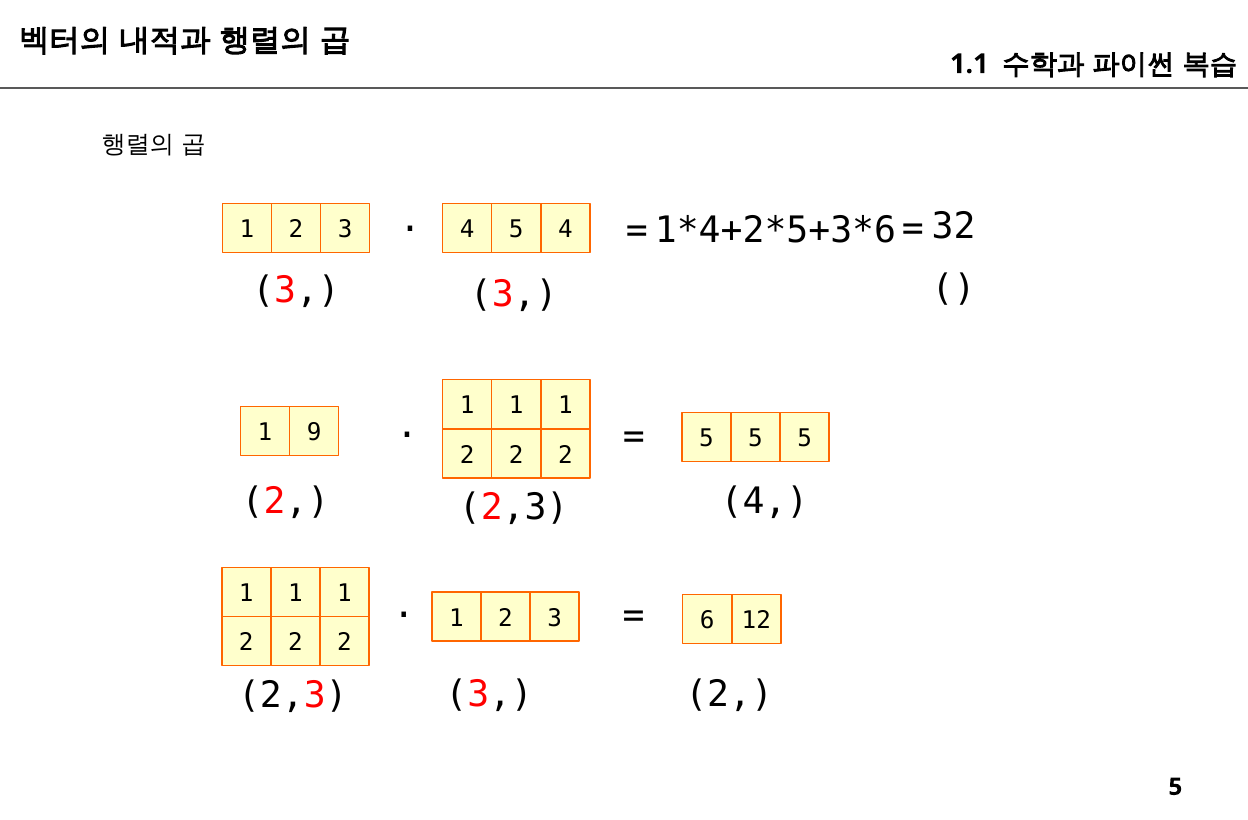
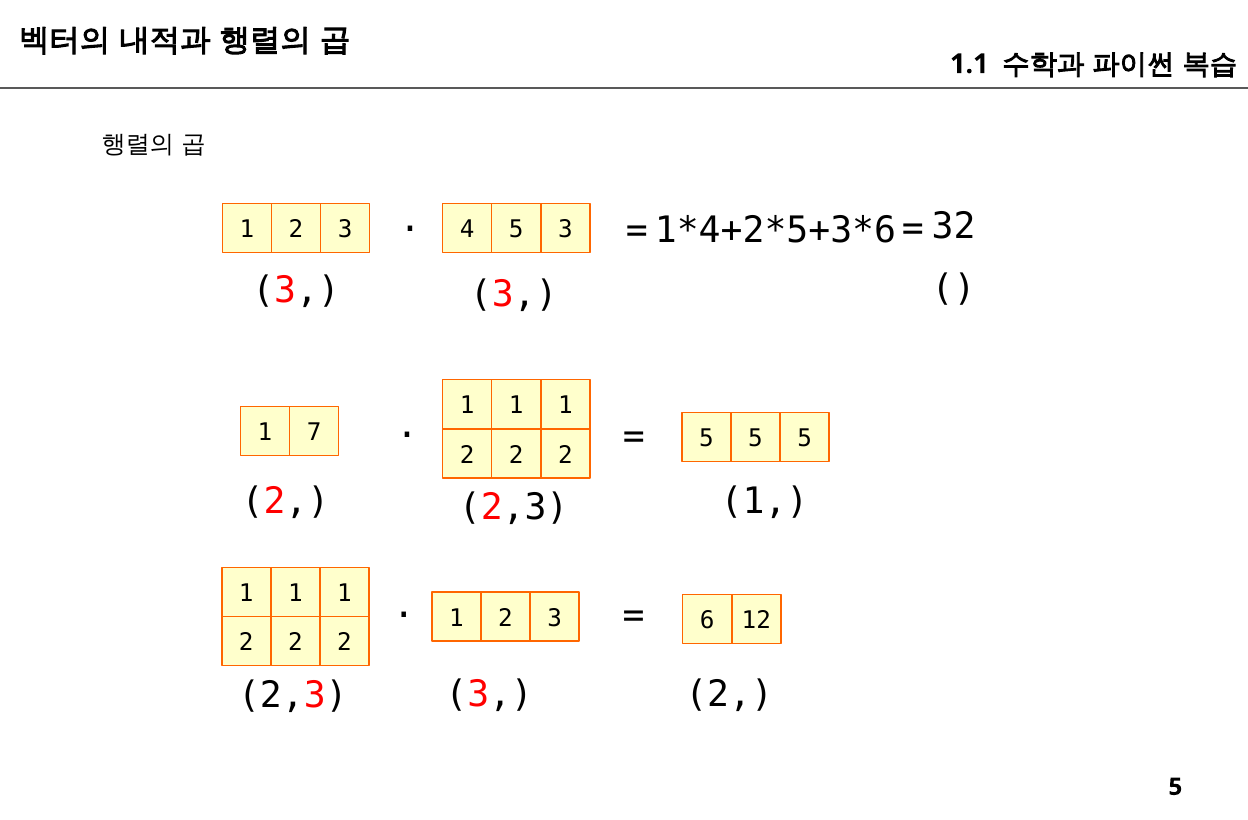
5 4: 4 -> 3 (565, 229)
9: 9 -> 7 (314, 433)
2,3 4: 4 -> 1 (765, 502)
